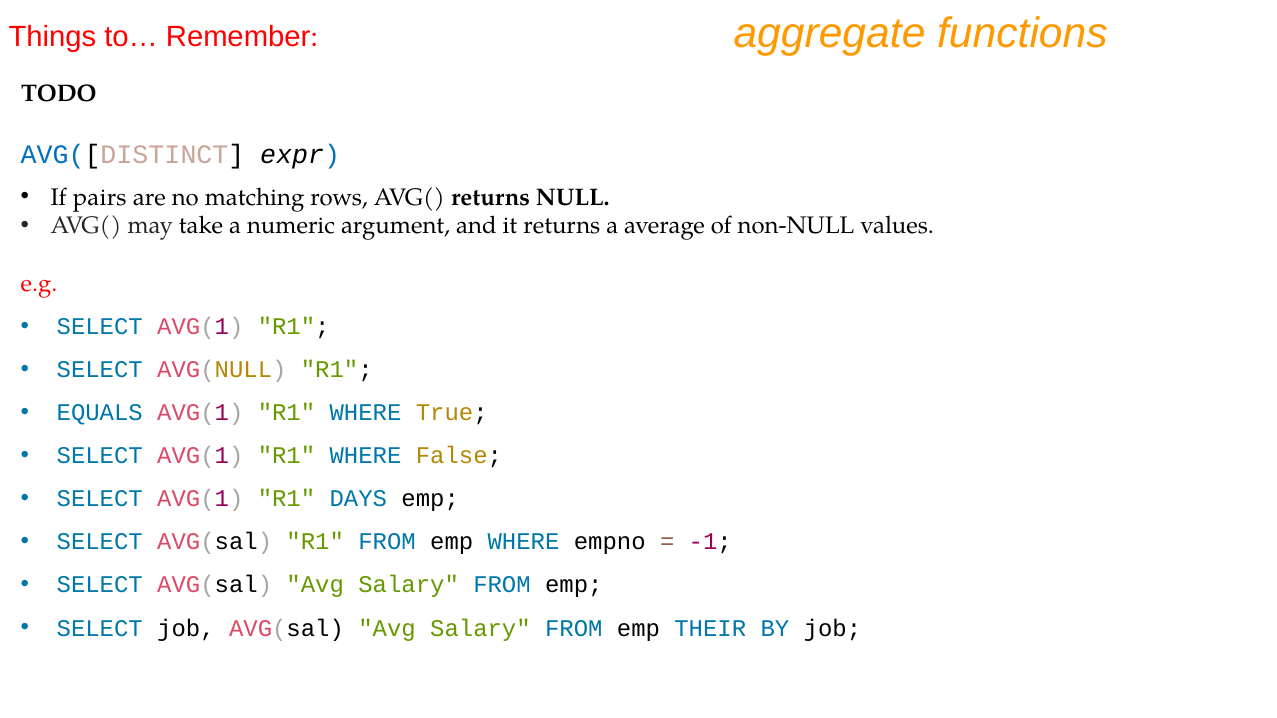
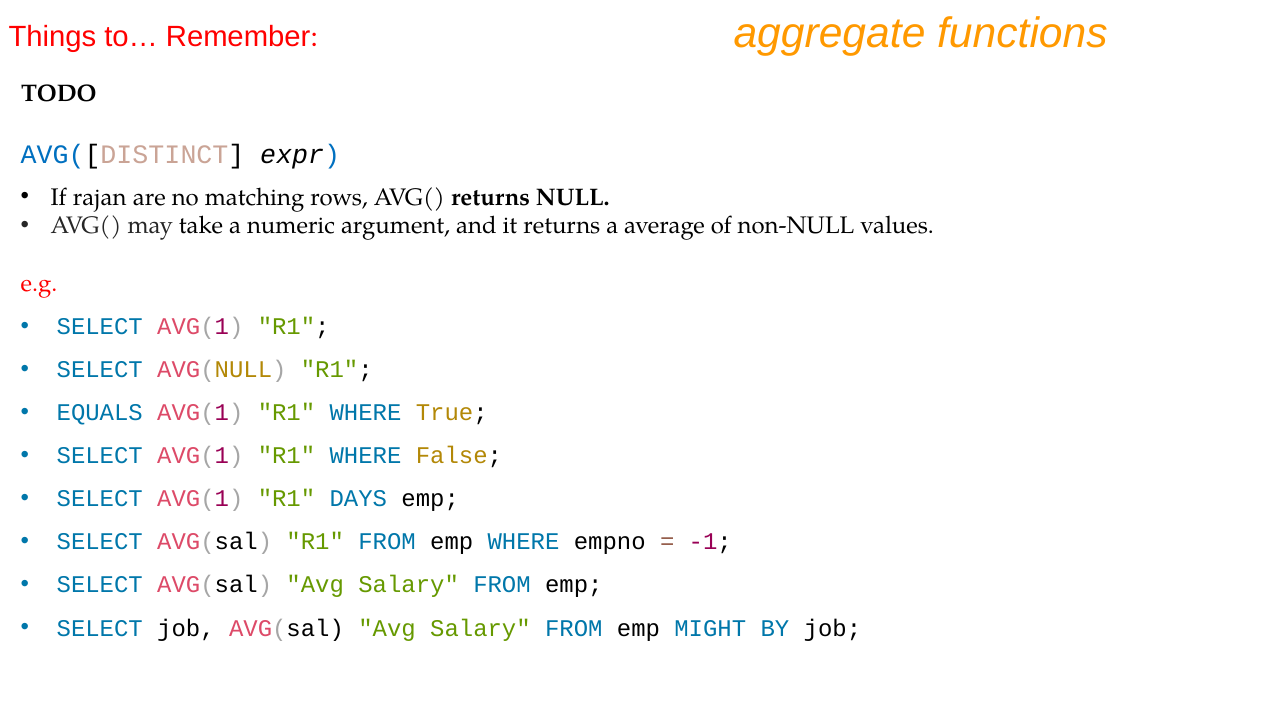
pairs: pairs -> rajan (100, 197)
THEIR: THEIR -> MIGHT (710, 628)
